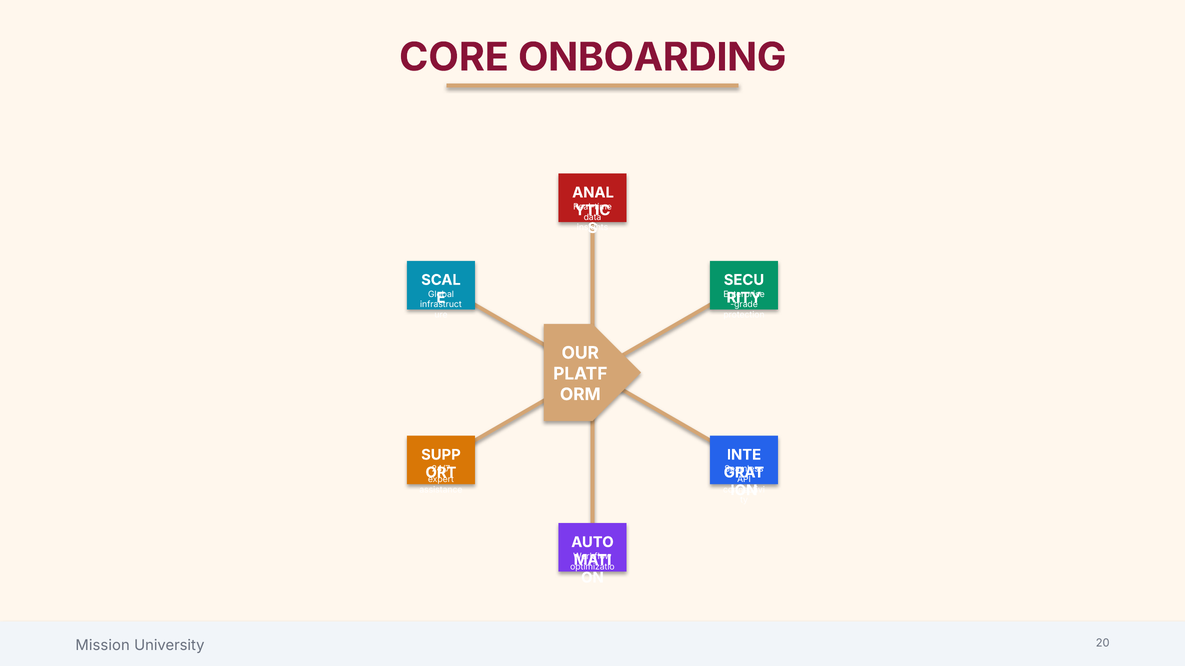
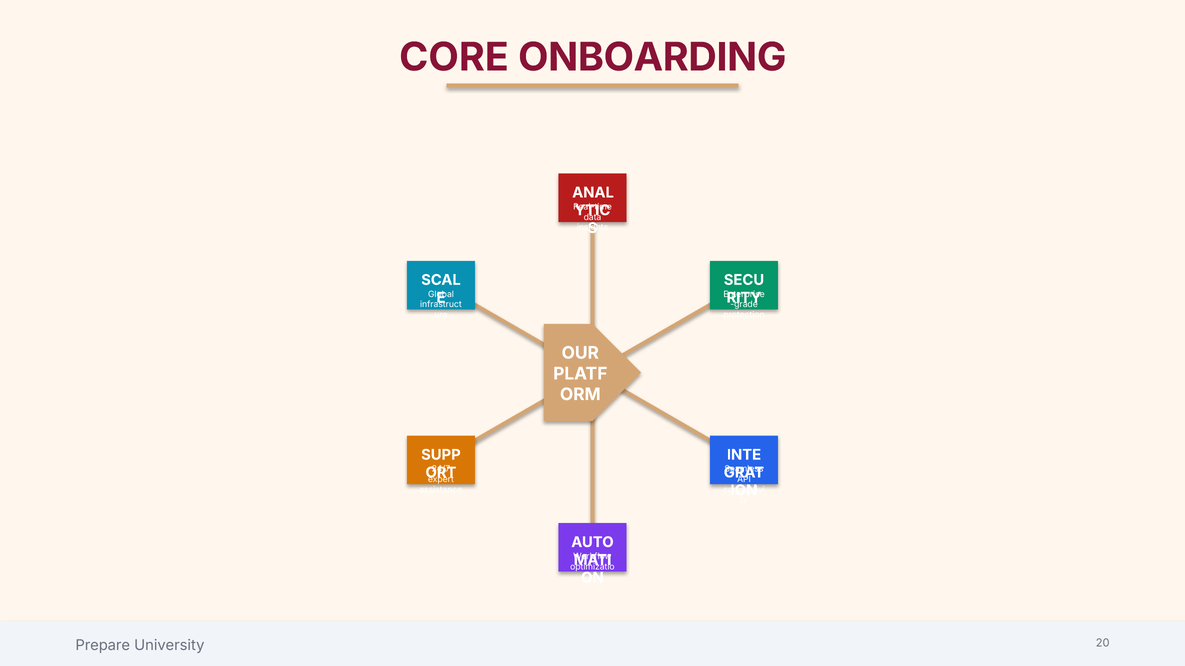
Mission: Mission -> Prepare (103, 646)
